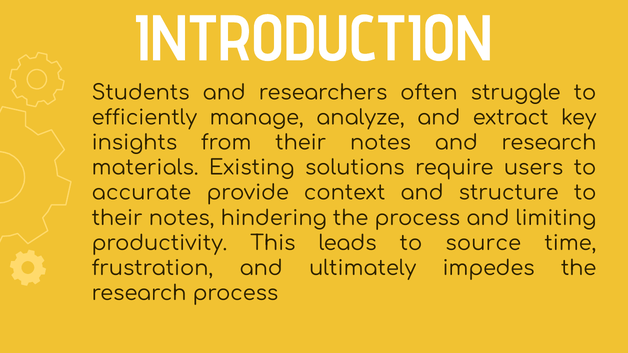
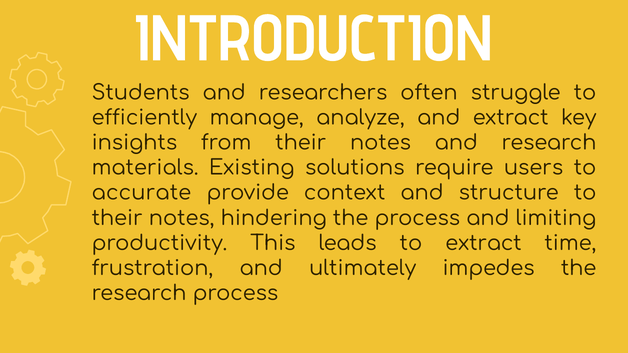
to source: source -> extract (483, 243)
